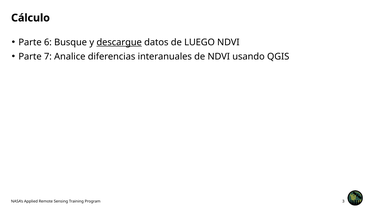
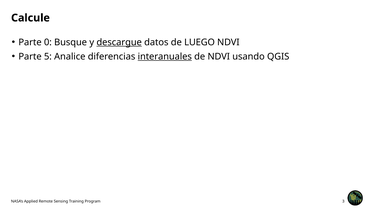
Cálculo: Cálculo -> Calcule (30, 18)
6: 6 -> 0 (48, 42)
7: 7 -> 5 (48, 57)
interanuales underline: none -> present (165, 57)
